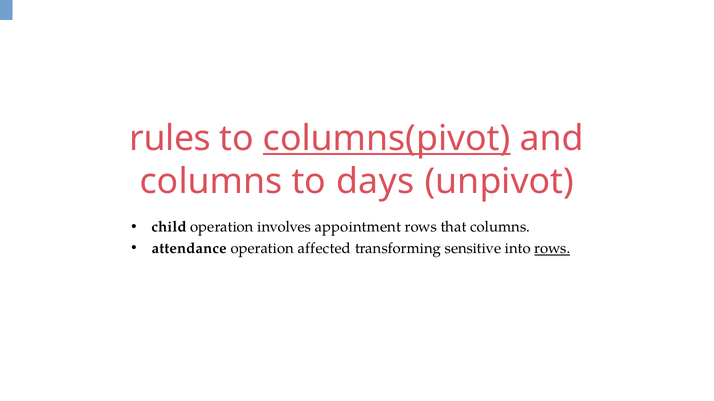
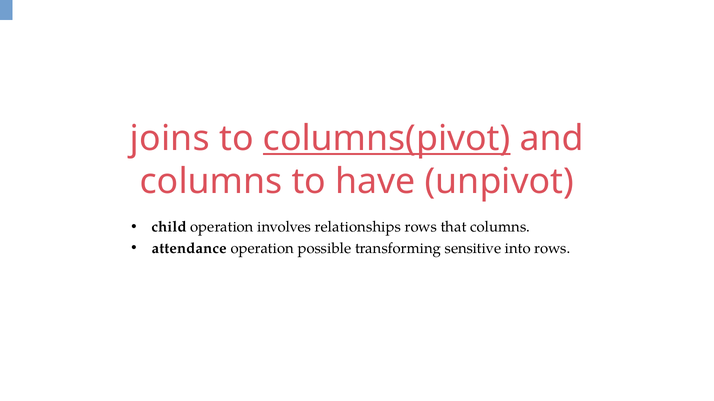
rules: rules -> joins (170, 139)
days: days -> have (375, 182)
appointment: appointment -> relationships (358, 227)
affected: affected -> possible (324, 249)
rows underline: present -> none (552, 249)
